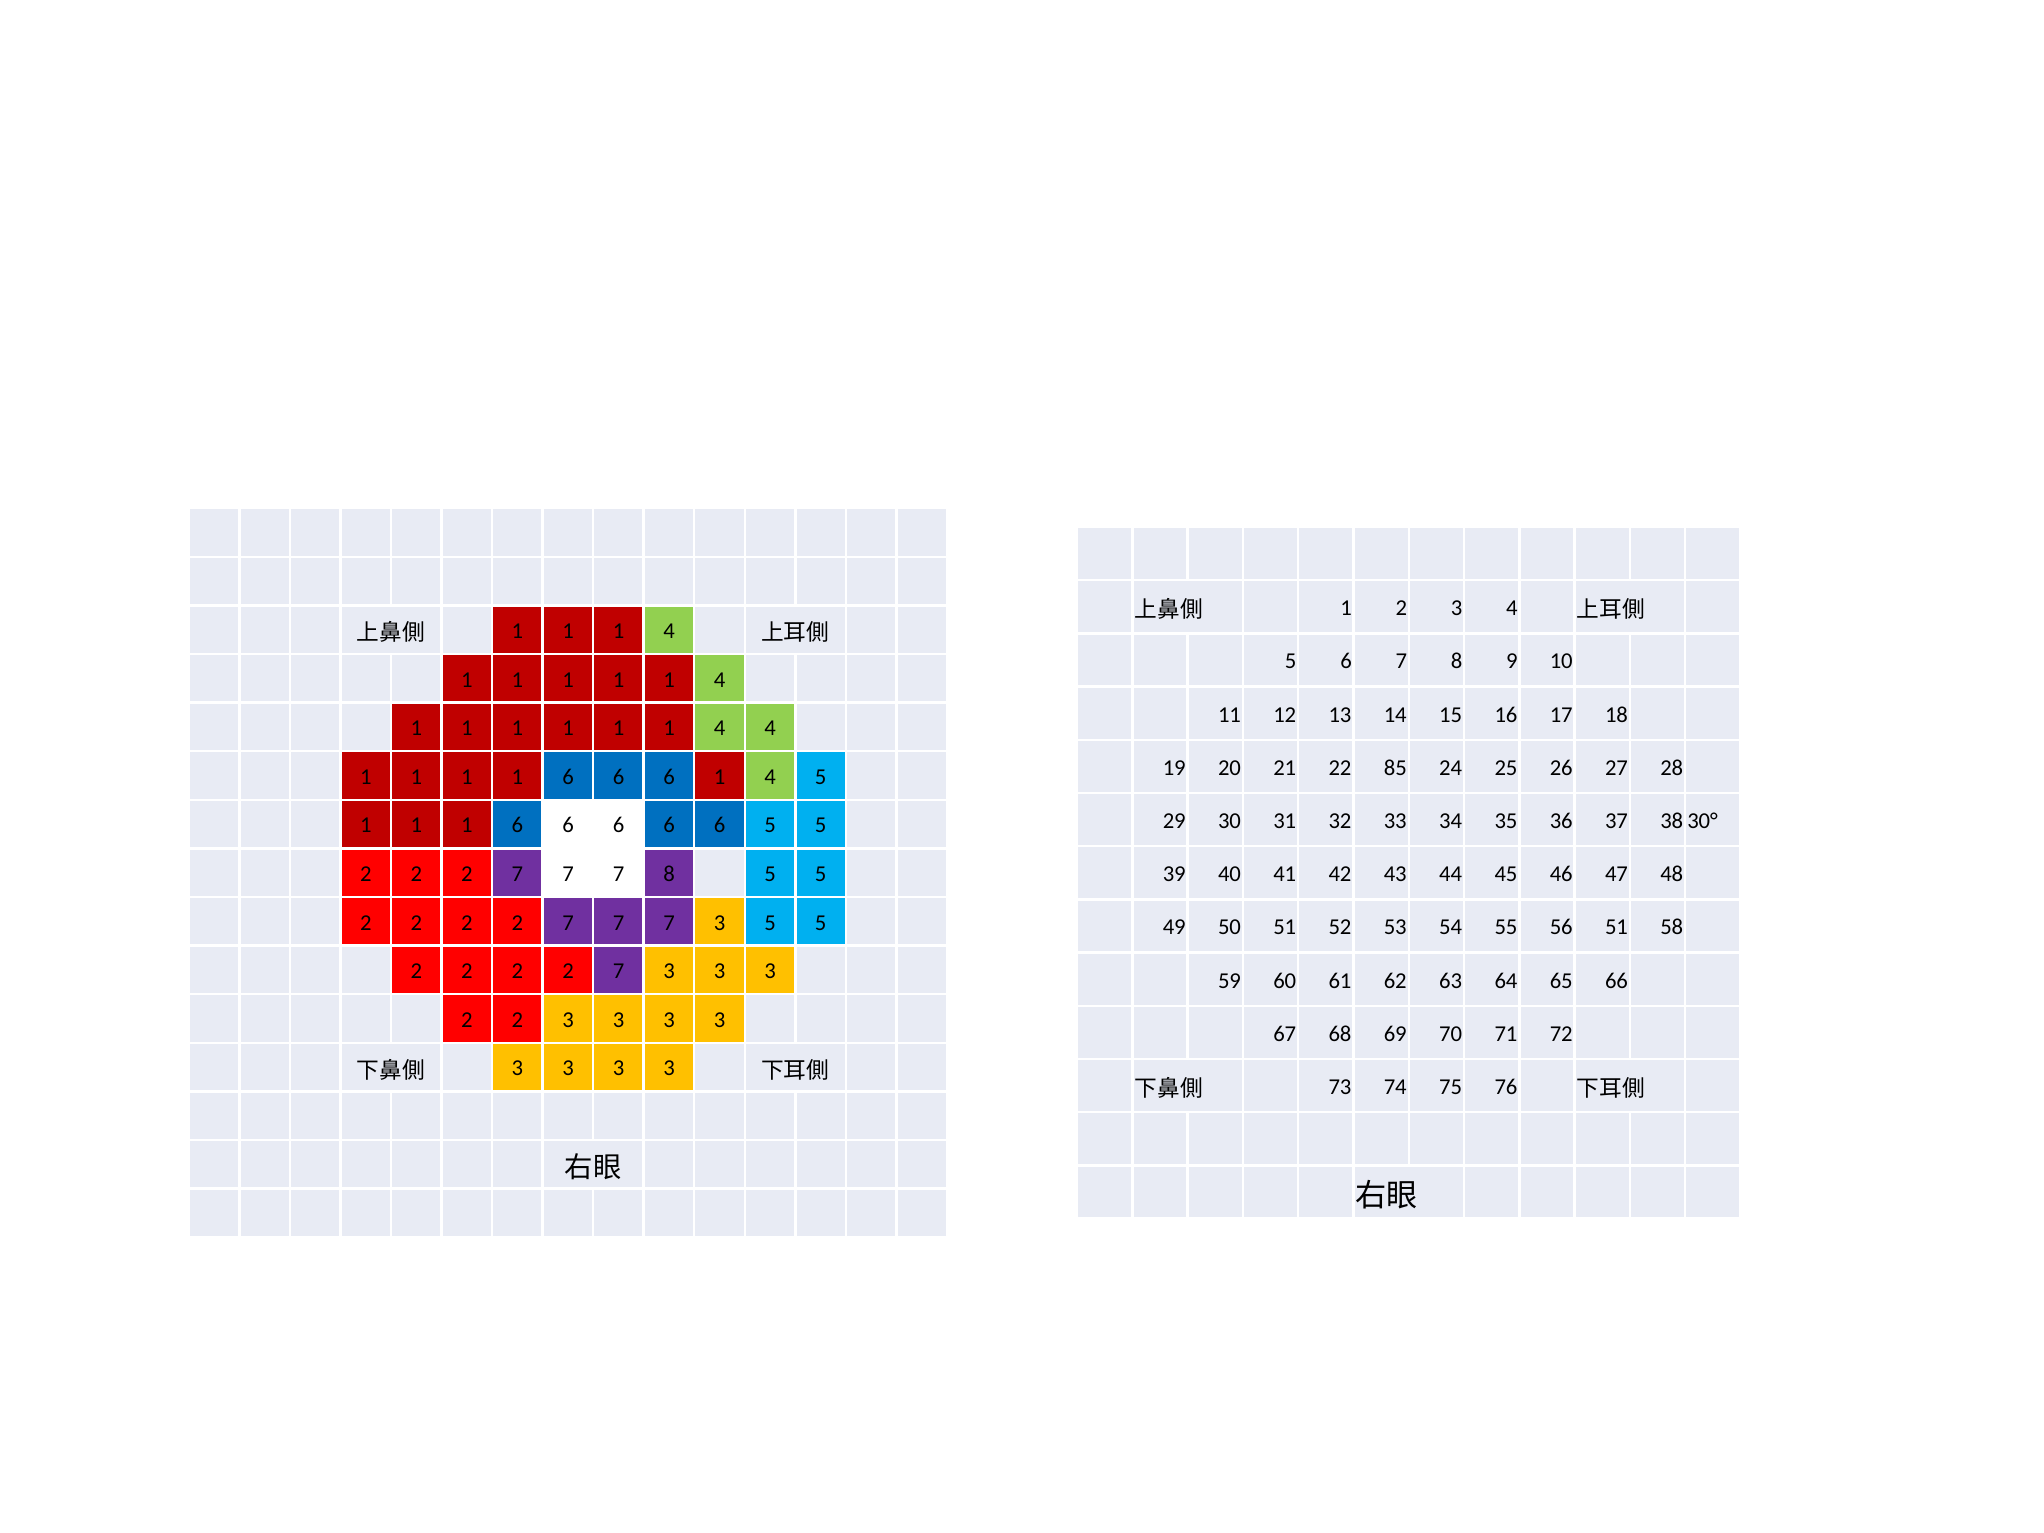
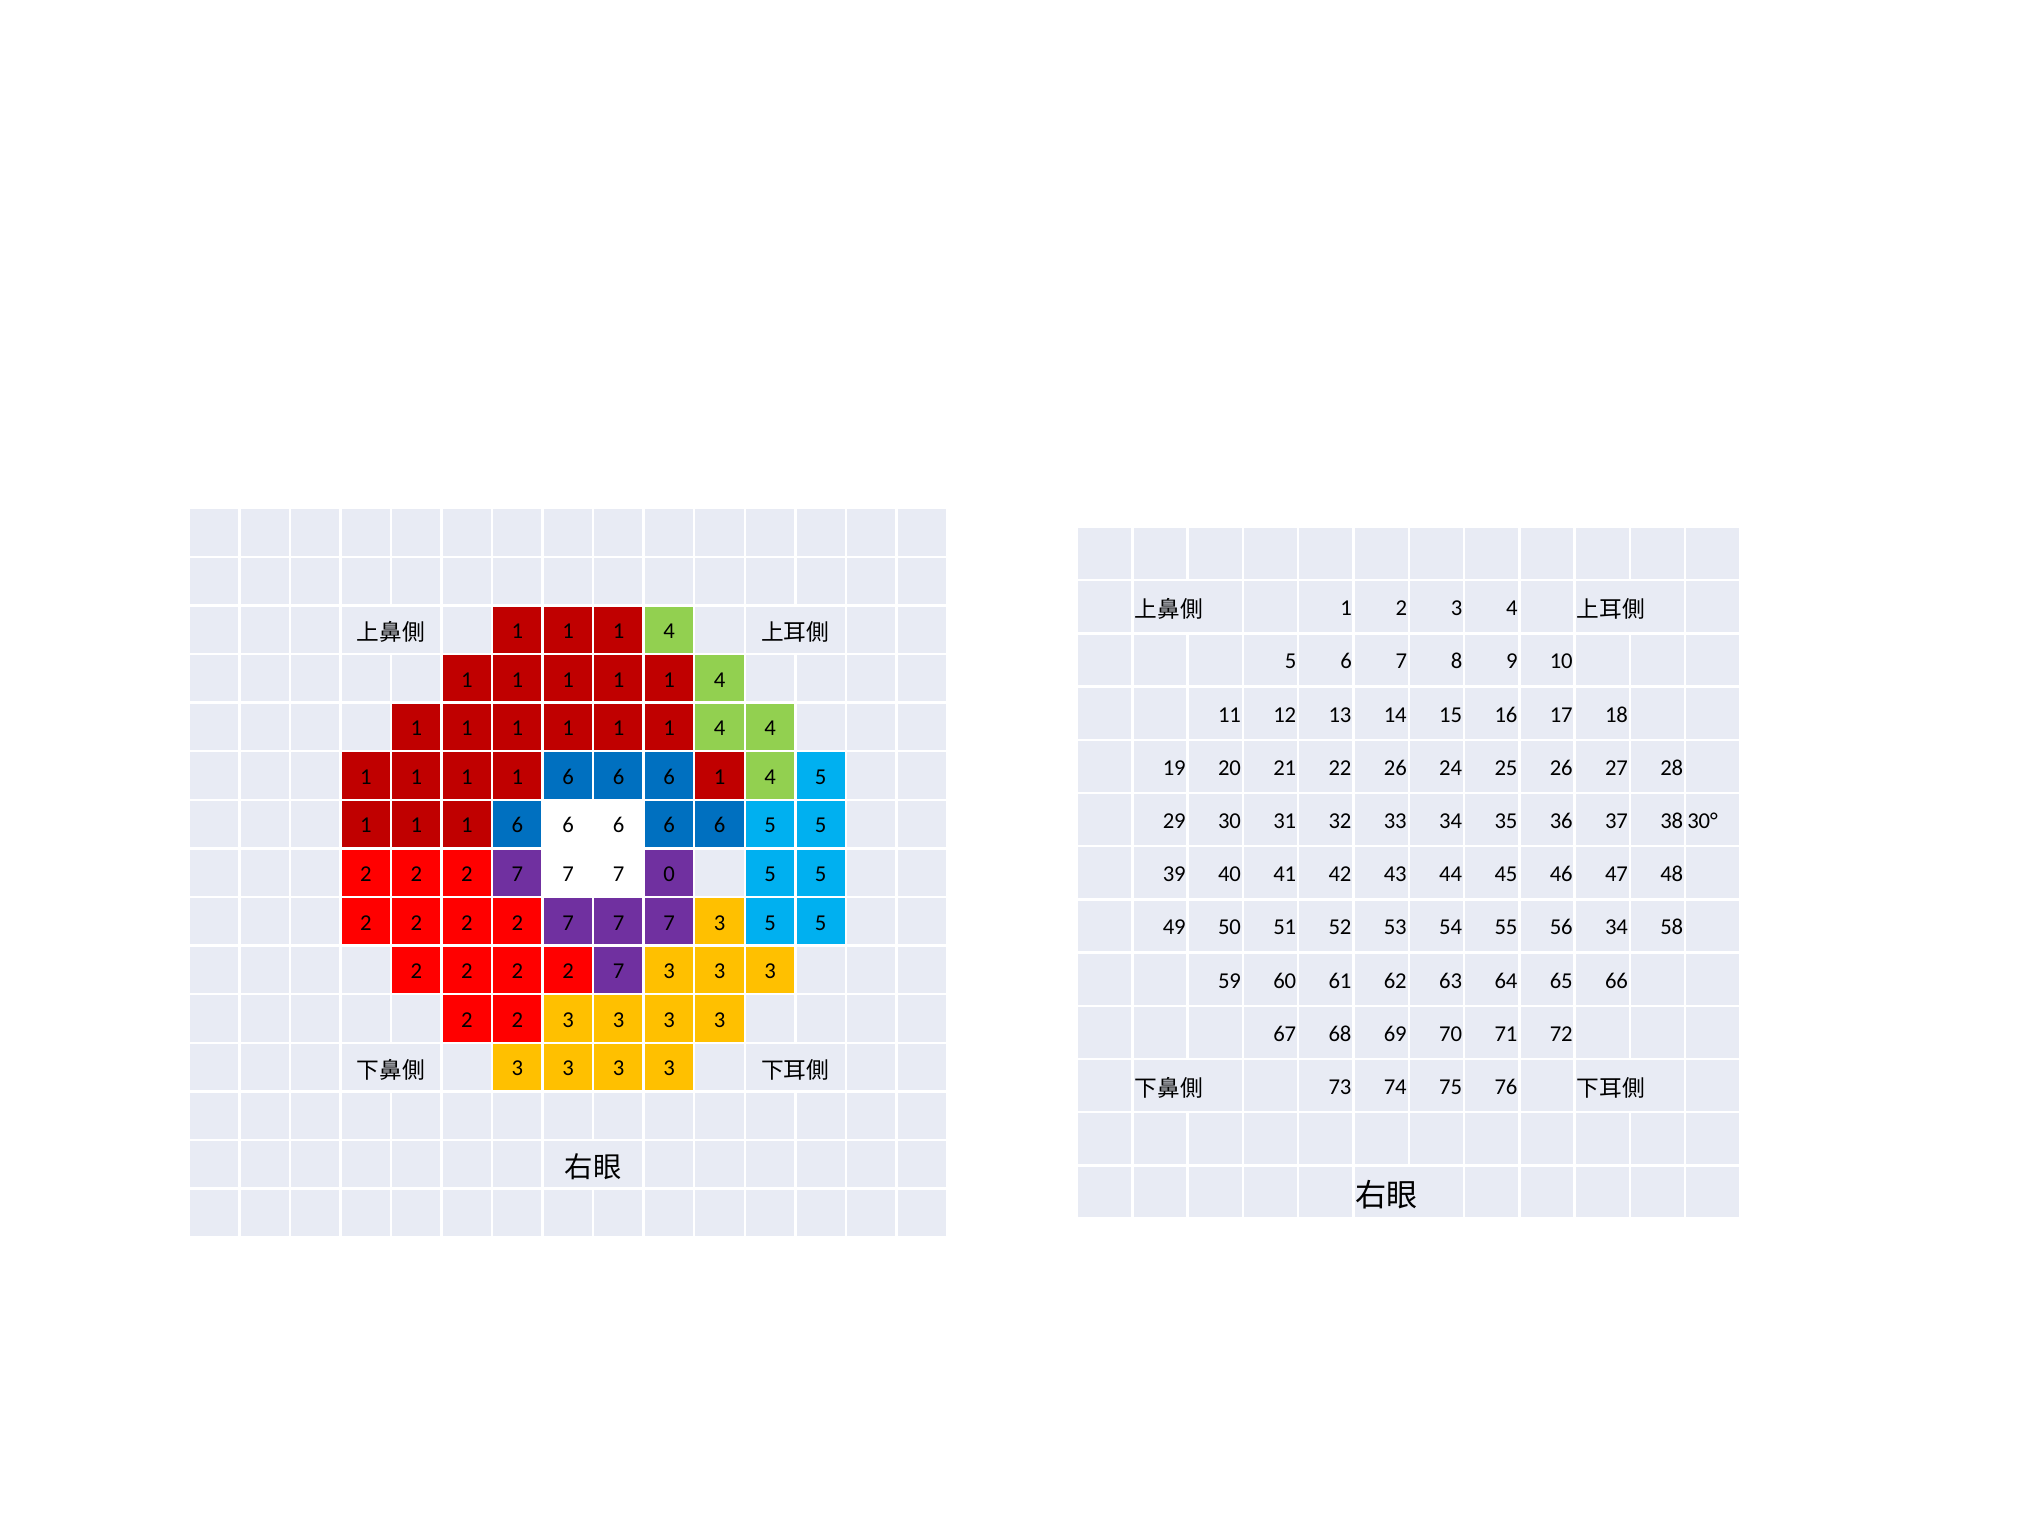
22 85: 85 -> 26 (1395, 768)
7 7 8: 8 -> 0 (669, 874)
56 51: 51 -> 34 (1617, 927)
